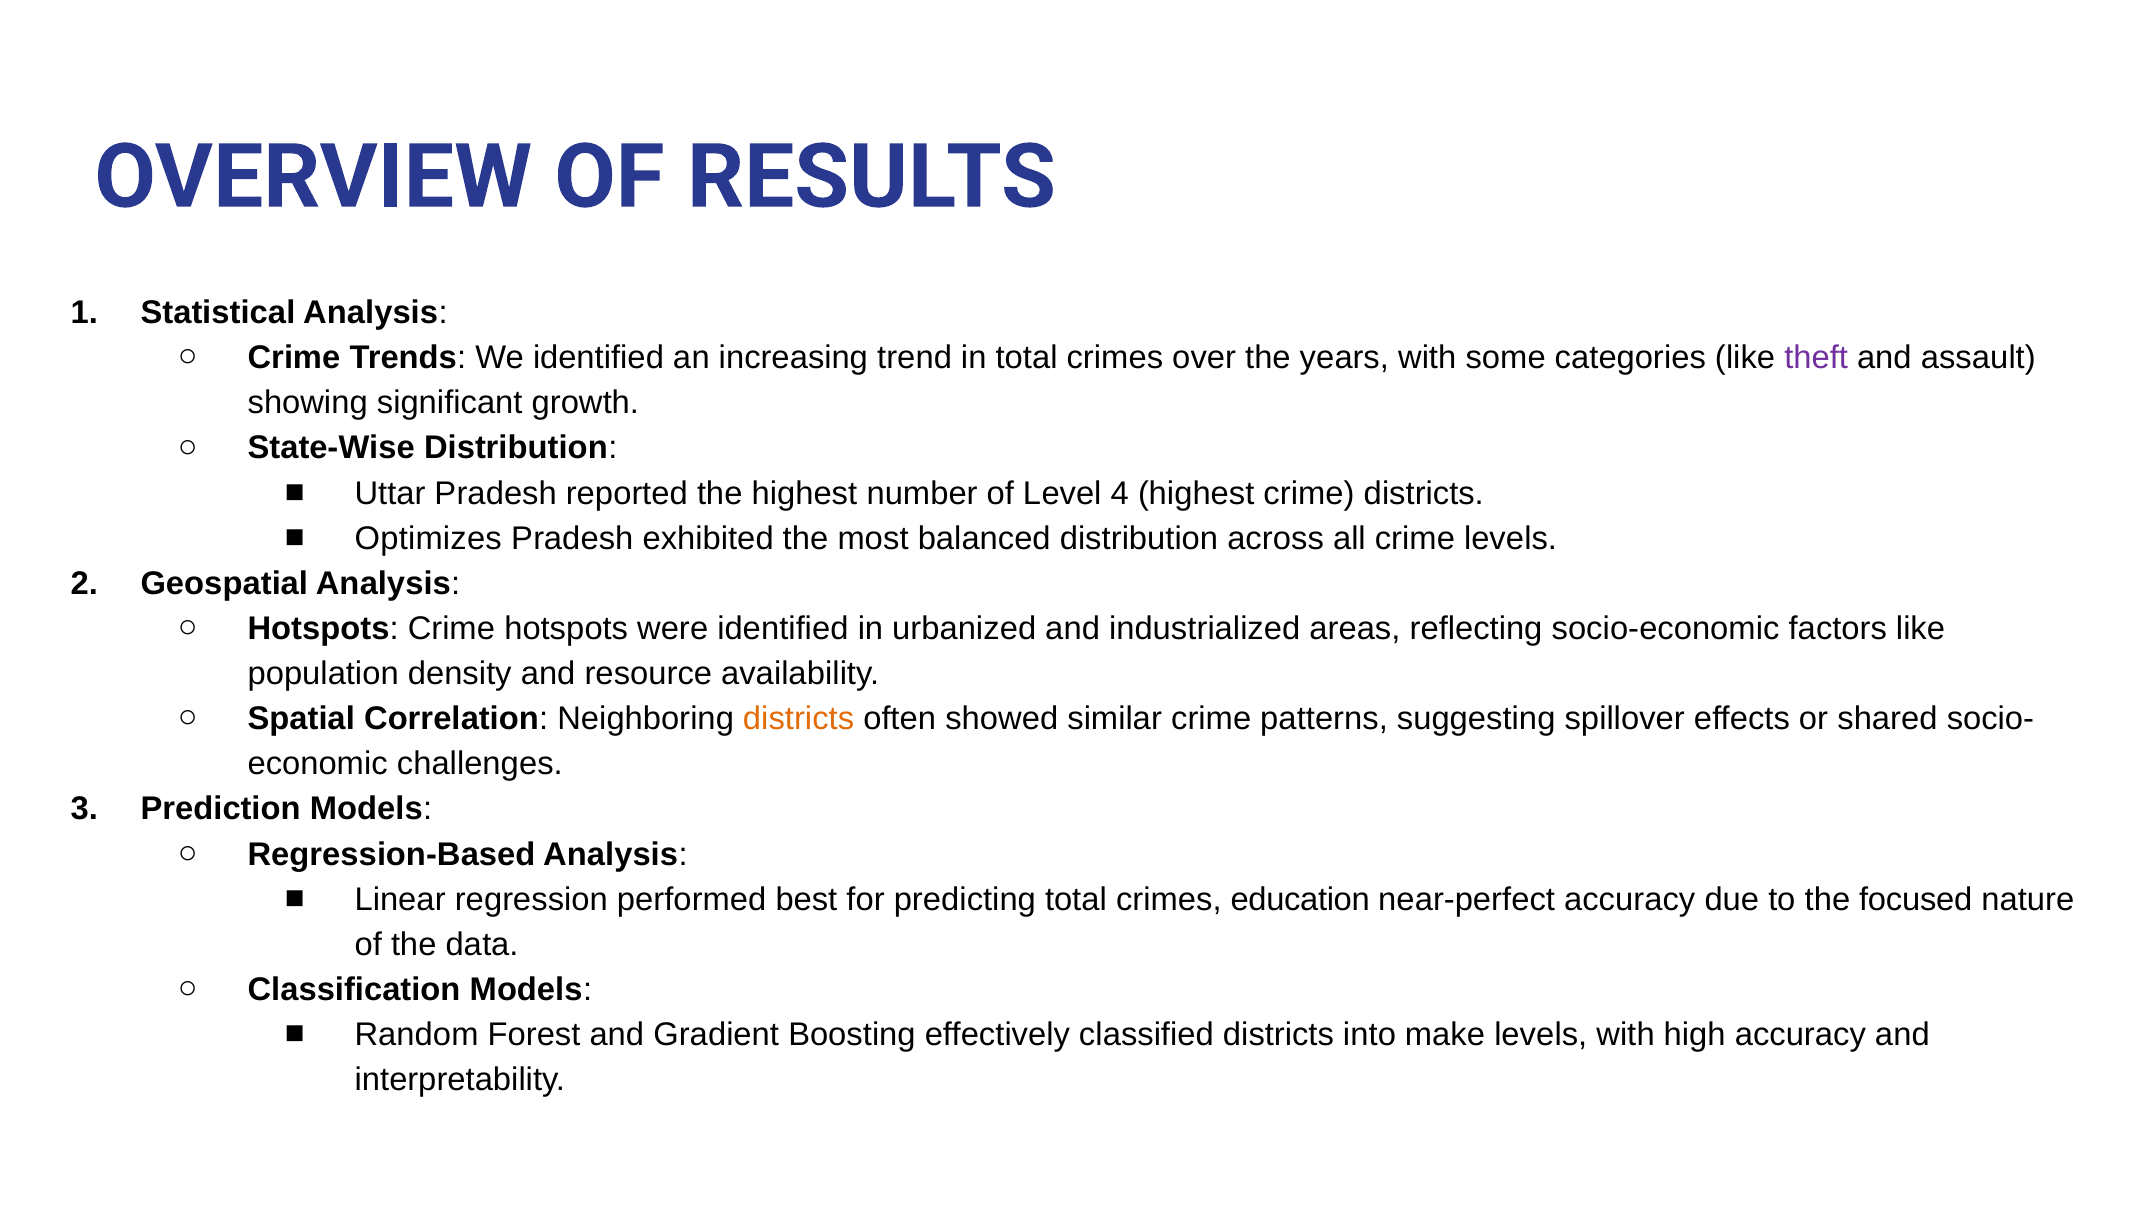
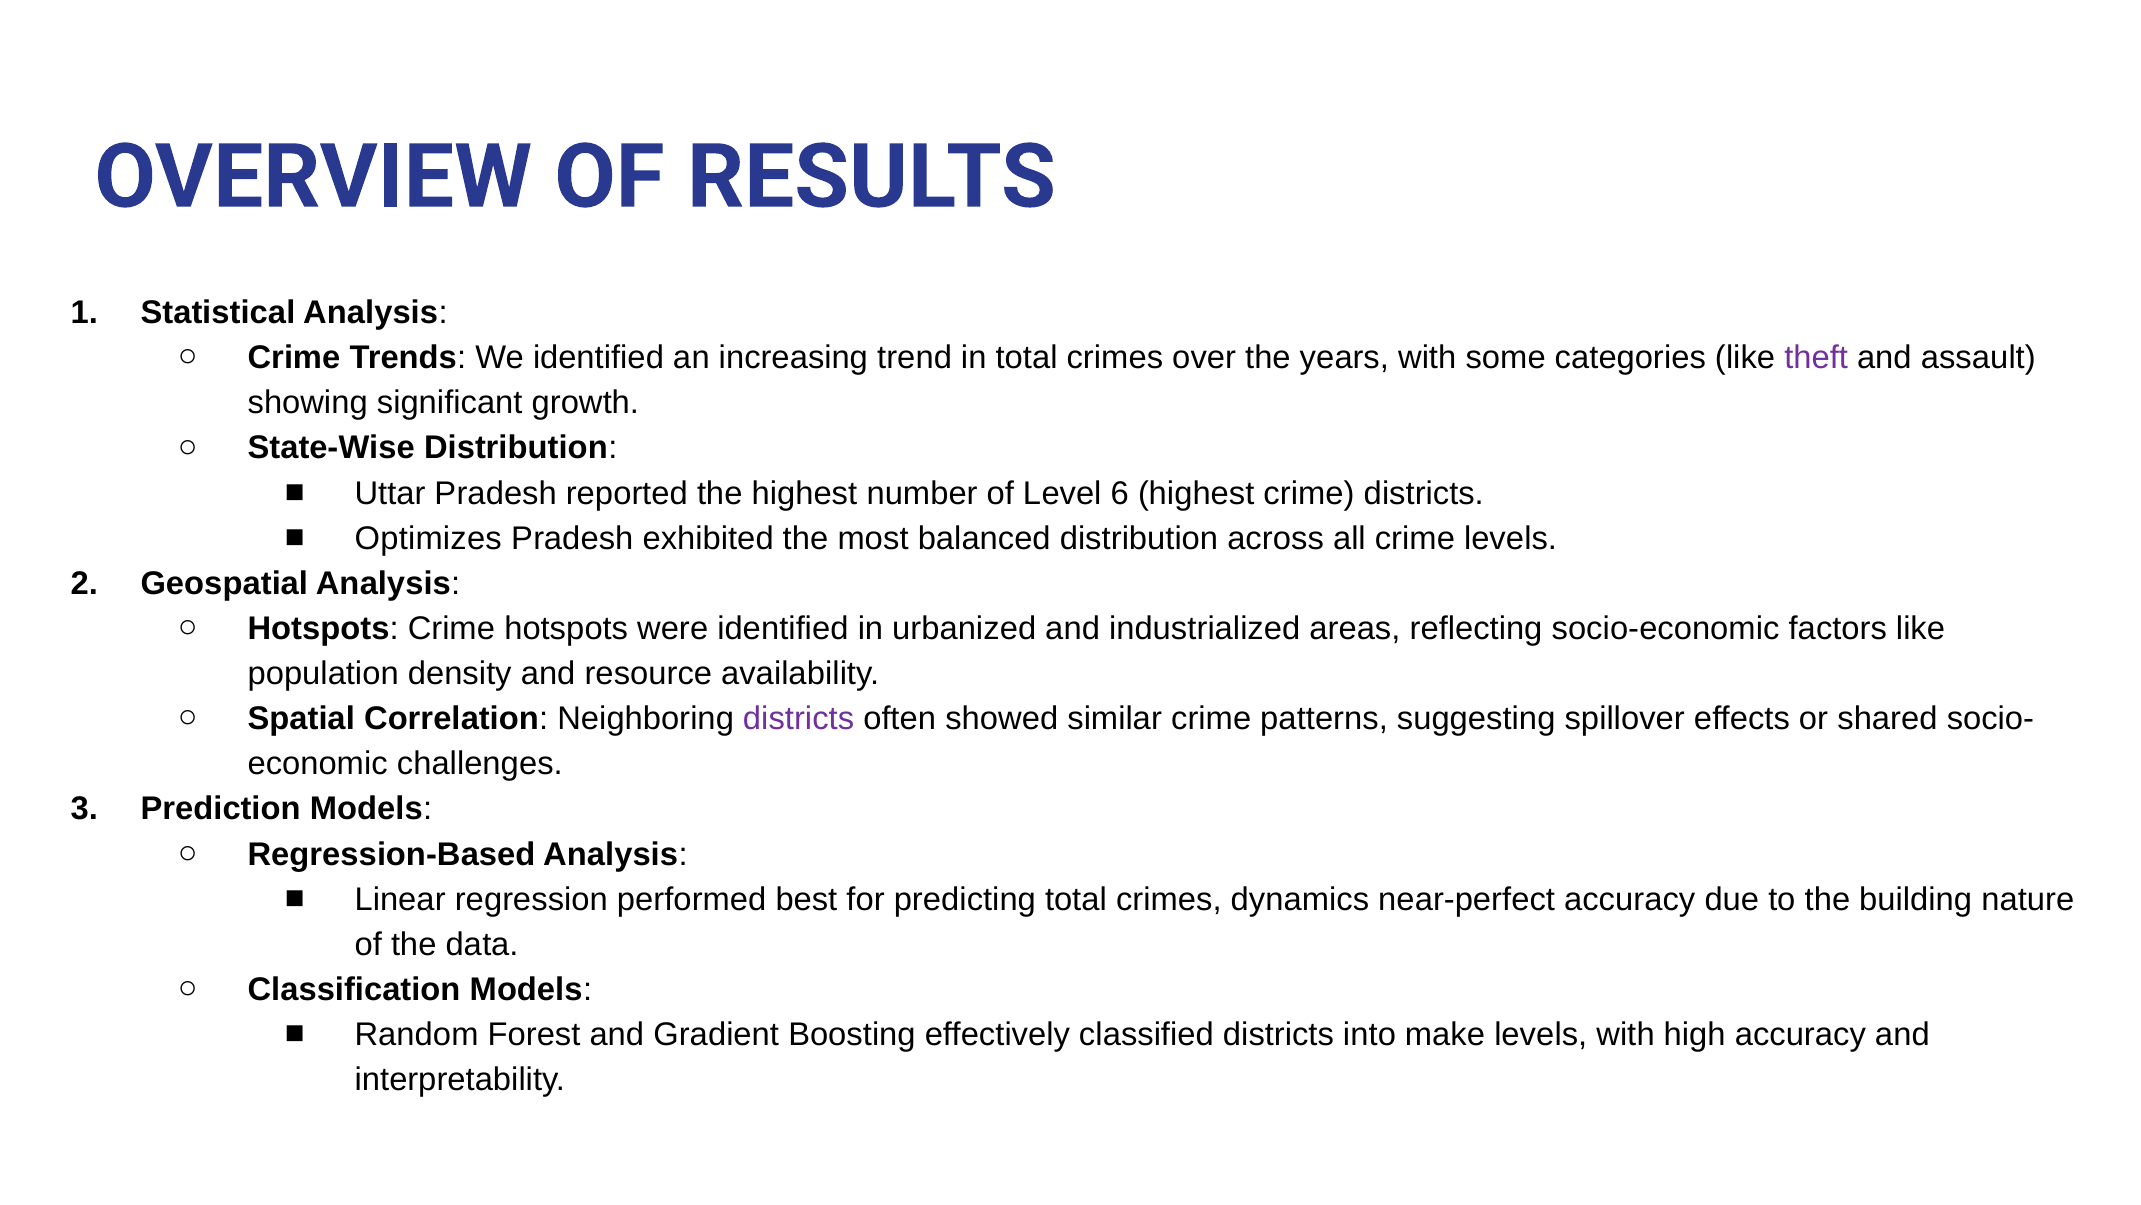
4: 4 -> 6 (1120, 493)
districts colour: orange -> purple (799, 718)
education: education -> dynamics (1300, 899)
focused: focused -> building (1916, 899)
